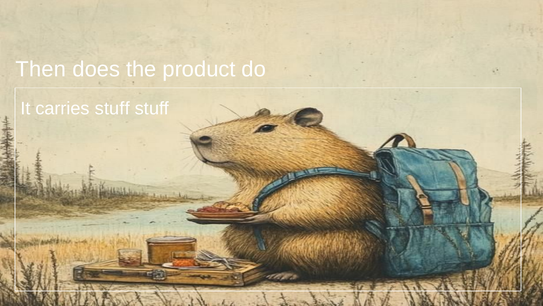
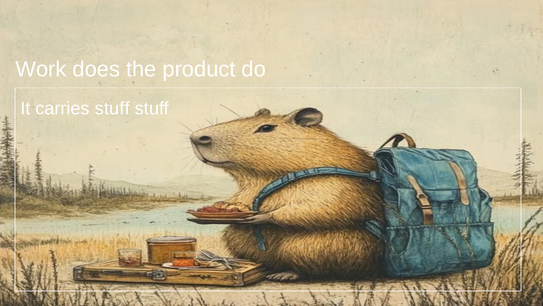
Then: Then -> Work (41, 69)
